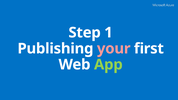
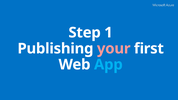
App colour: light green -> light blue (108, 65)
